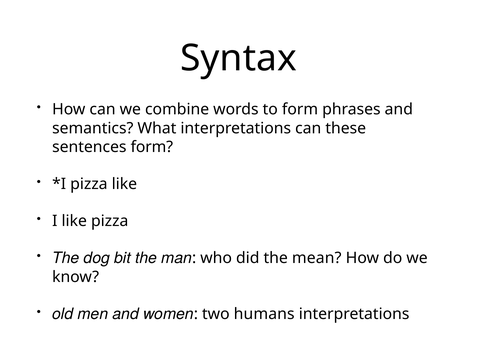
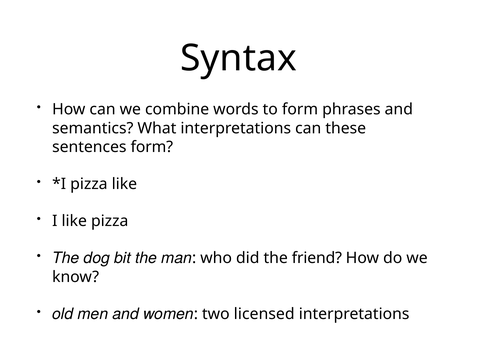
mean: mean -> friend (317, 259)
humans: humans -> licensed (264, 315)
